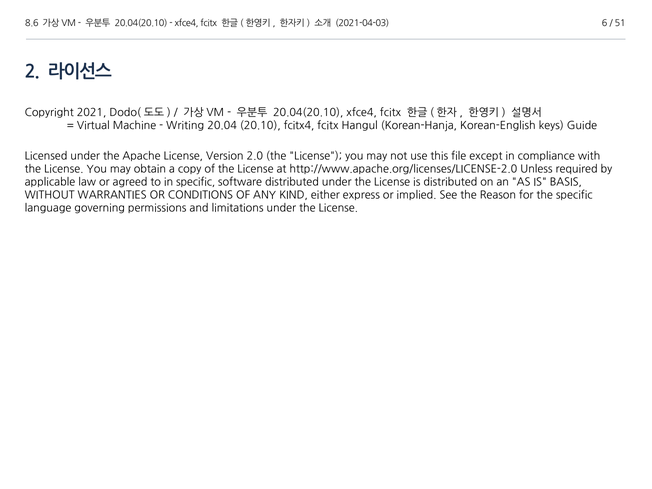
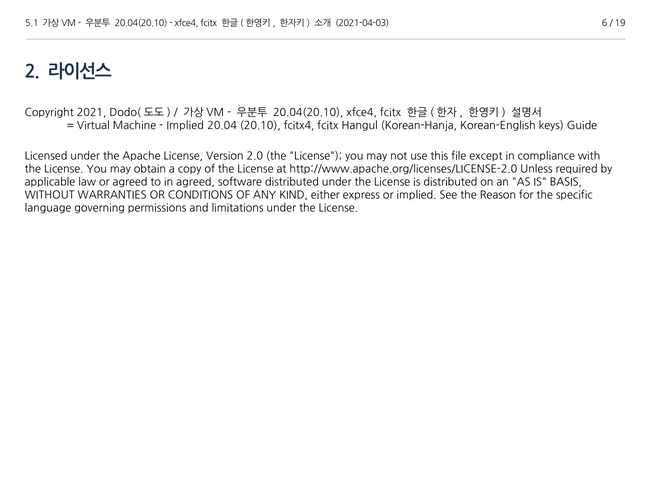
8.6: 8.6 -> 5.1 (32, 23)
51: 51 -> 19 (620, 23)
Writing: Writing -> Implied (185, 126)
in specific: specific -> agreed (196, 182)
